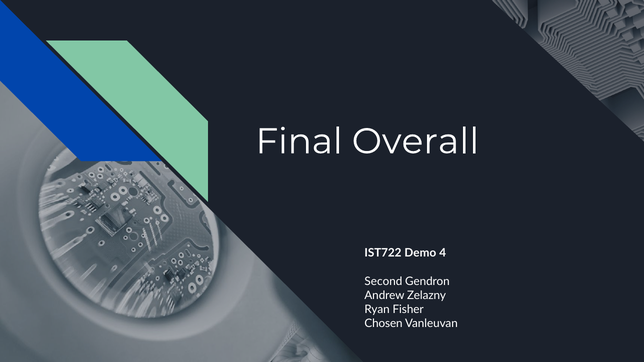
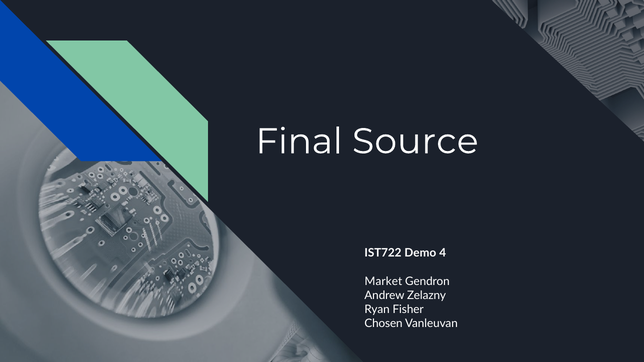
Overall: Overall -> Source (415, 142)
Second: Second -> Market (383, 282)
